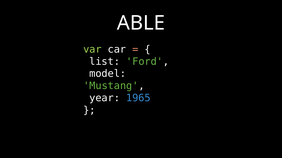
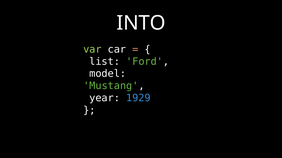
ABLE: ABLE -> INTO (141, 23)
1965: 1965 -> 1929 (138, 98)
